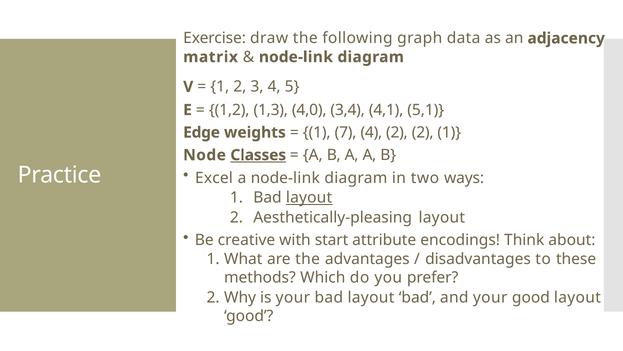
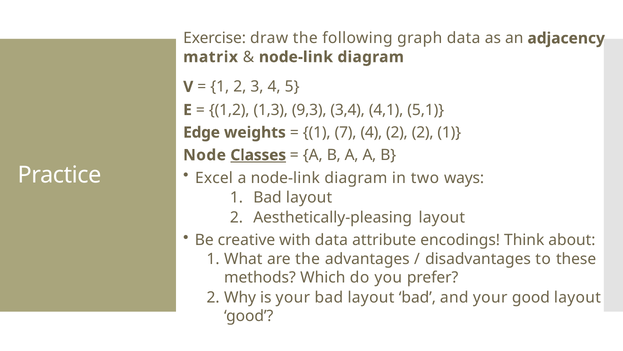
4,0: 4,0 -> 9,3 (309, 110)
layout underline: present -> none (309, 197)
with start: start -> data (331, 240)
